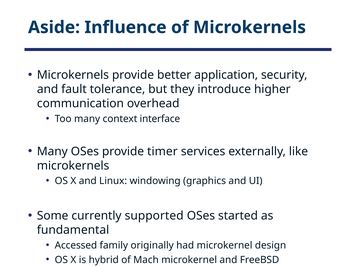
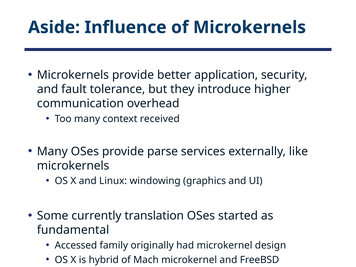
interface: interface -> received (160, 119)
timer: timer -> parse (163, 151)
supported: supported -> translation (154, 216)
